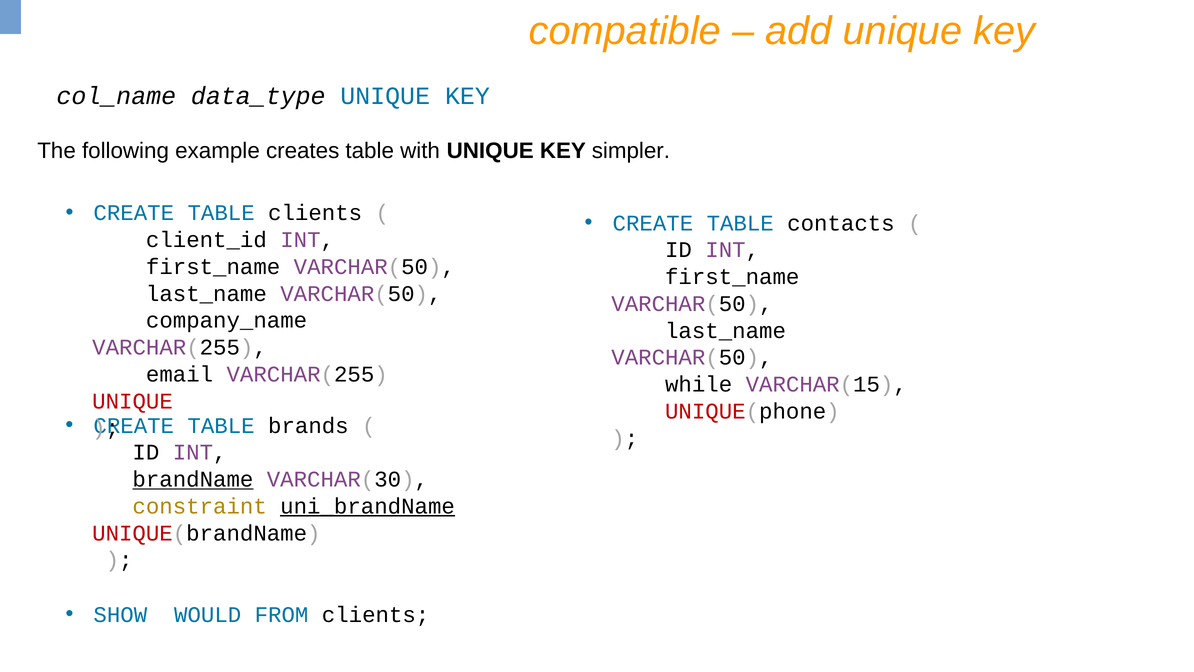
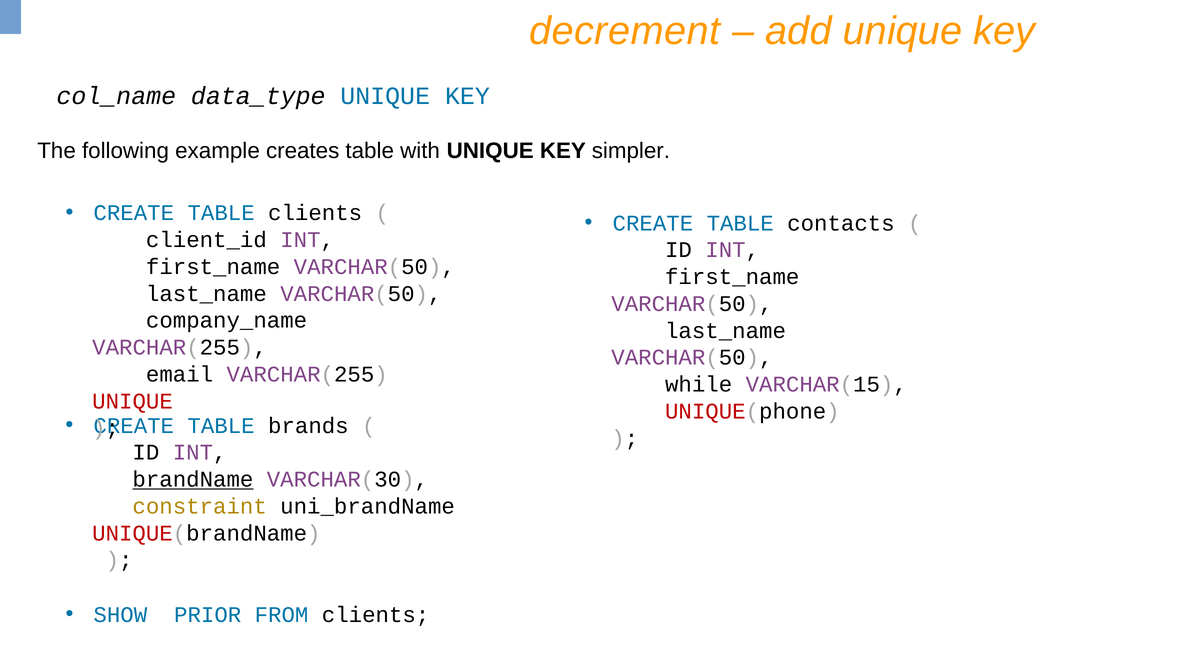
compatible: compatible -> decrement (625, 31)
uni_brandName underline: present -> none (368, 506)
WOULD: WOULD -> PRIOR (208, 614)
